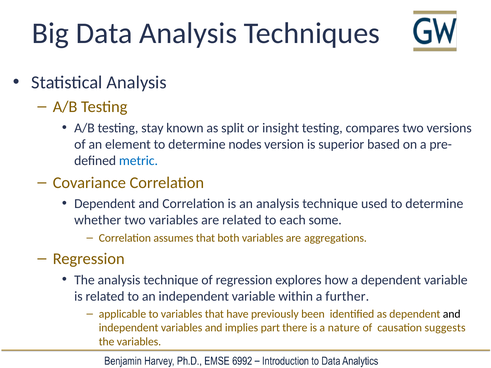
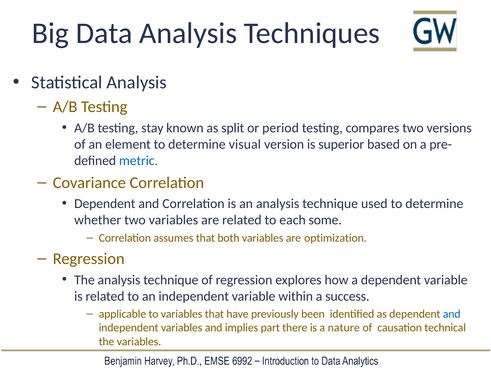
insight: insight -> period (281, 128)
nodes: nodes -> visual (245, 144)
aggregations: aggregations -> optimization (335, 238)
further: further -> success (347, 296)
and colour: black -> blue (452, 314)
suggests: suggests -> technical (445, 328)
